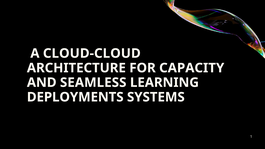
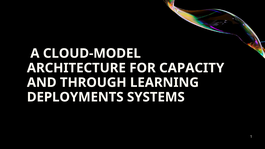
CLOUD-CLOUD: CLOUD-CLOUD -> CLOUD-MODEL (92, 53)
SEAMLESS: SEAMLESS -> THROUGH (93, 83)
